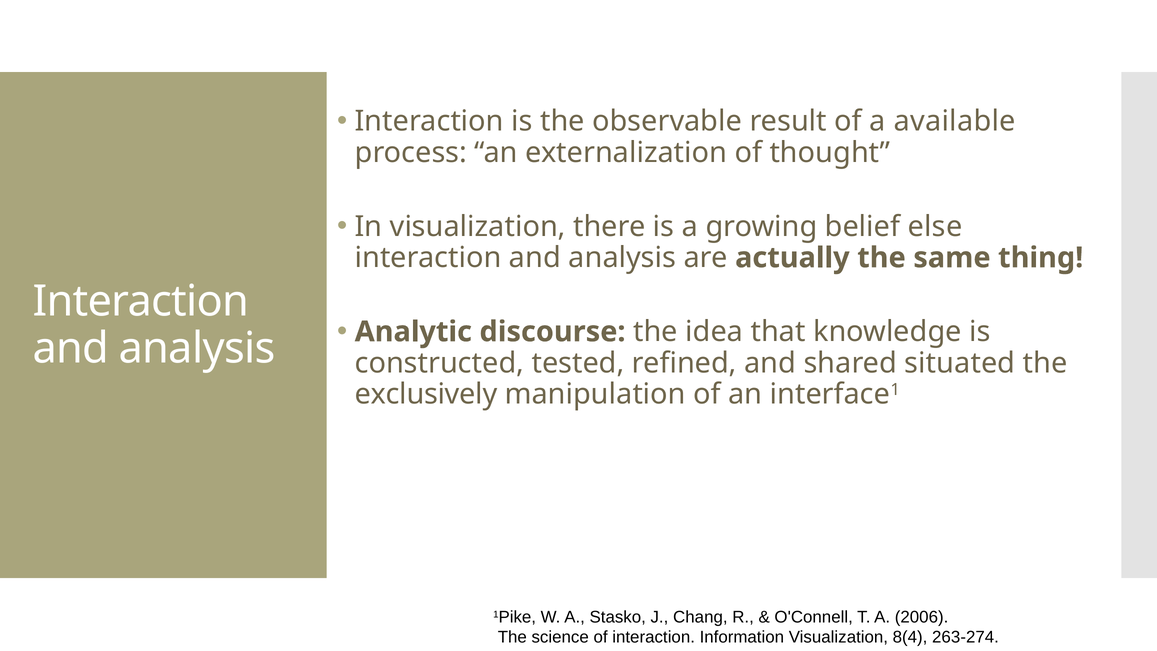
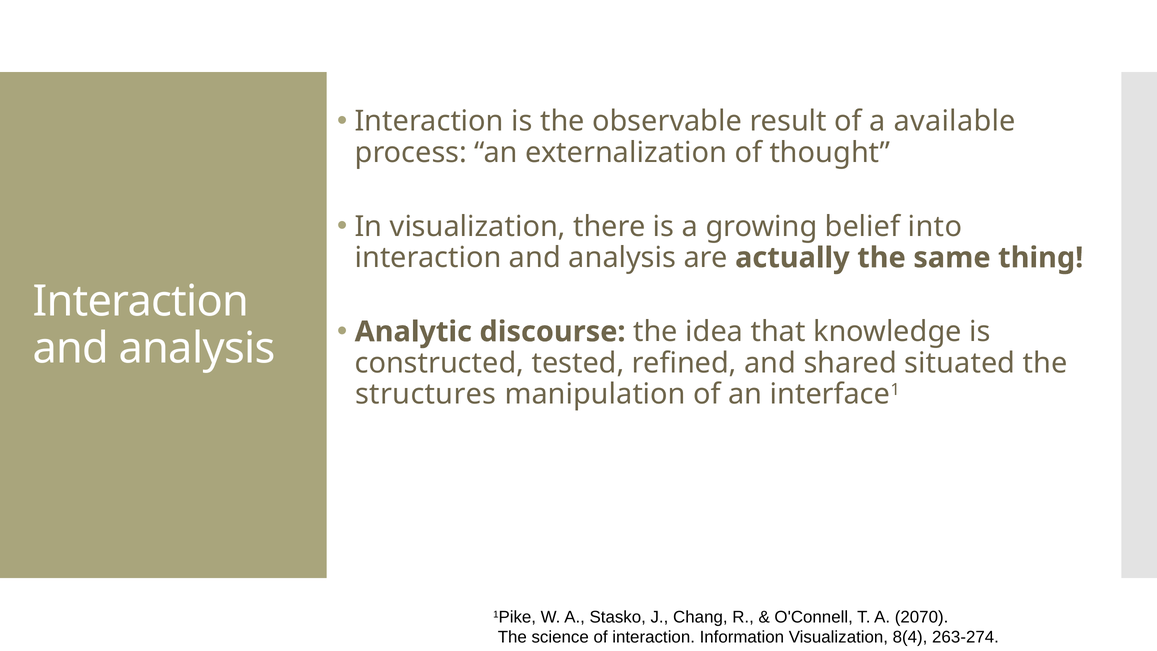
else: else -> into (935, 226)
exclusively: exclusively -> structures (426, 394)
2006: 2006 -> 2070 (922, 617)
